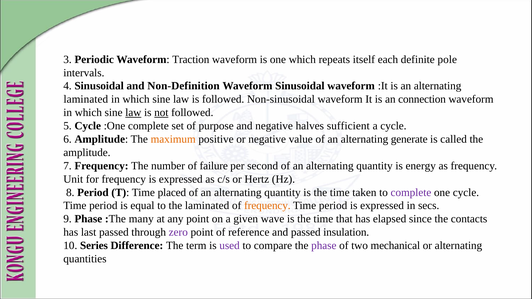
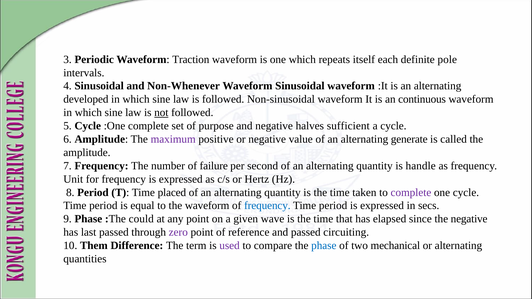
Non-Definition: Non-Definition -> Non-Whenever (184, 86)
laminated: laminated -> developed (86, 99)
connection: connection -> continuous (422, 99)
law underline: present -> none (133, 113)
maximum colour: orange -> purple (173, 139)
energy: energy -> handle (421, 166)
the laminated: laminated -> waveform (207, 206)
frequency colour: orange -> blue (267, 206)
many: many -> could (141, 219)
the contacts: contacts -> negative (469, 219)
insulation: insulation -> circuiting (346, 232)
Series: Series -> Them (94, 246)
phase colour: purple -> blue (324, 246)
